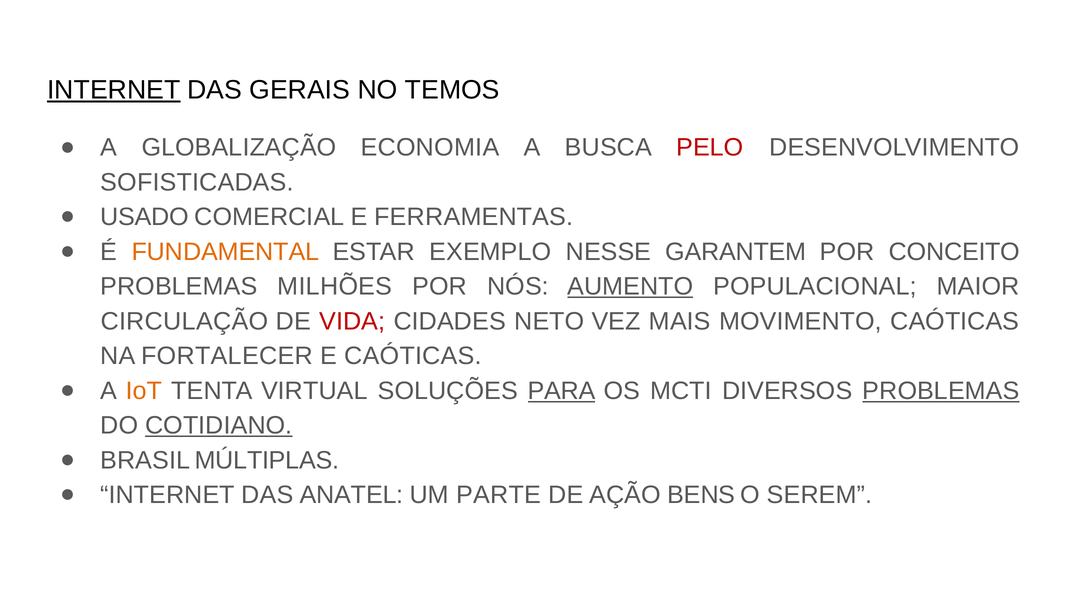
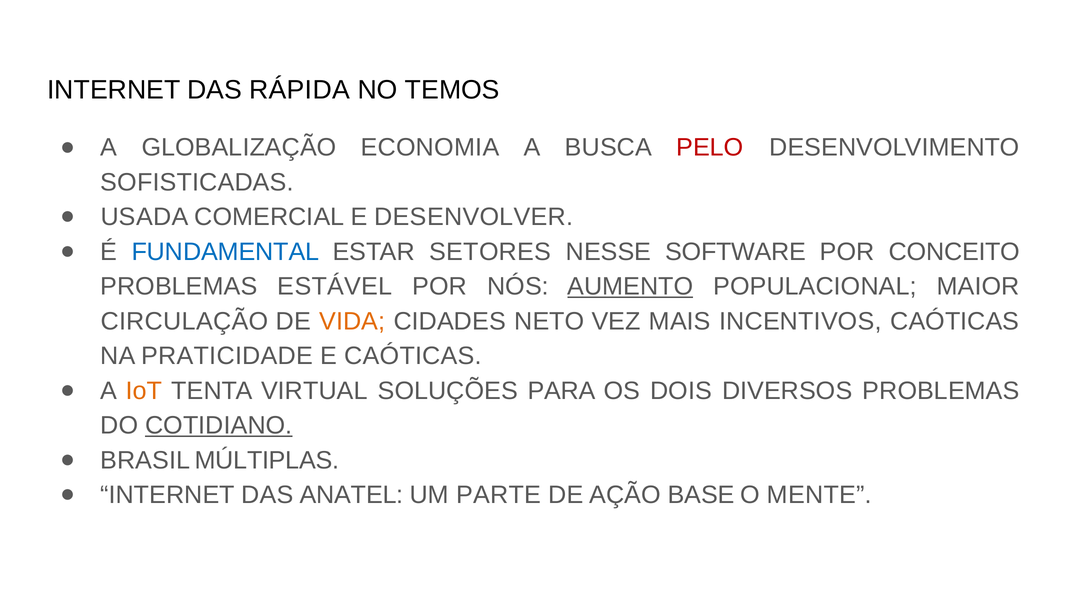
INTERNET underline: present -> none (114, 90)
GERAIS: GERAIS -> RÁPIDA (300, 90)
USADO: USADO -> USADA (144, 217)
FERRAMENTAS: FERRAMENTAS -> DESENVOLVER (474, 217)
FUNDAMENTAL colour: orange -> blue (225, 252)
EXEMPLO: EXEMPLO -> SETORES (490, 252)
GARANTEM: GARANTEM -> SOFTWARE (736, 252)
MILHÕES: MILHÕES -> ESTÁVEL (335, 287)
VIDA colour: red -> orange (352, 321)
MOVIMENTO: MOVIMENTO -> INCENTIVOS (800, 321)
FORTALECER: FORTALECER -> PRATICIDADE (227, 356)
PARA underline: present -> none (562, 391)
MCTI: MCTI -> DOIS (681, 391)
PROBLEMAS underline: present -> none (941, 391)
BENS: BENS -> BASE (701, 495)
SEREM: SEREM -> MENTE (819, 495)
